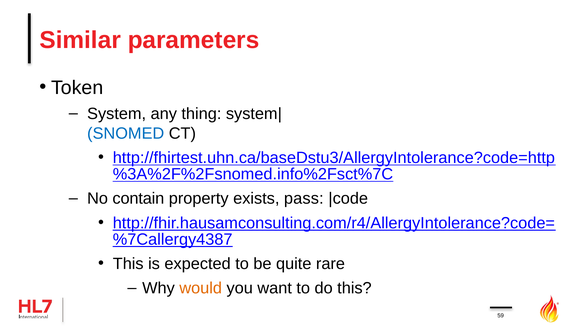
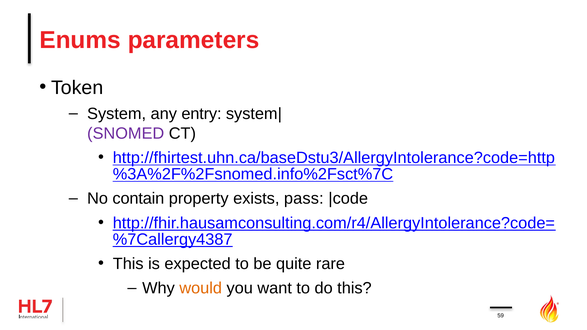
Similar: Similar -> Enums (80, 40)
thing: thing -> entry (201, 114)
SNOMED colour: blue -> purple (126, 133)
